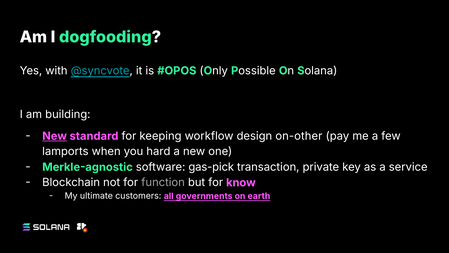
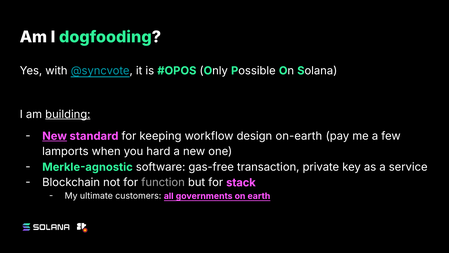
building underline: none -> present (68, 114)
on-other: on-other -> on-earth (299, 136)
gas-pick: gas-pick -> gas-free (211, 167)
know: know -> stack (241, 182)
